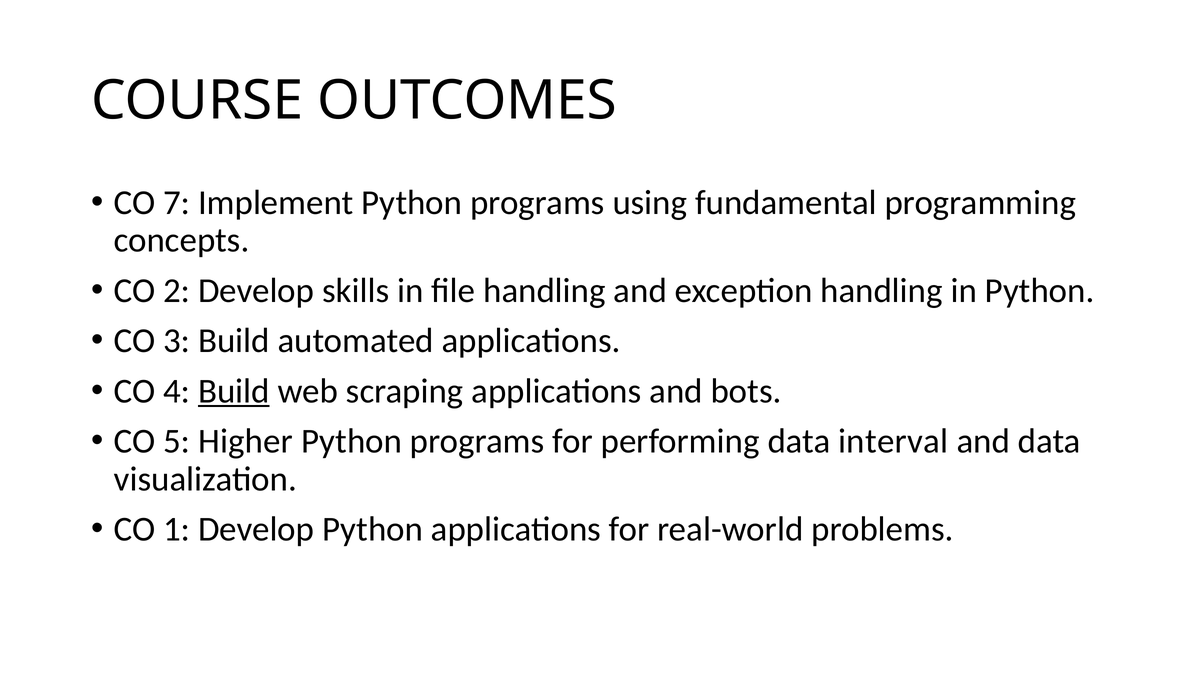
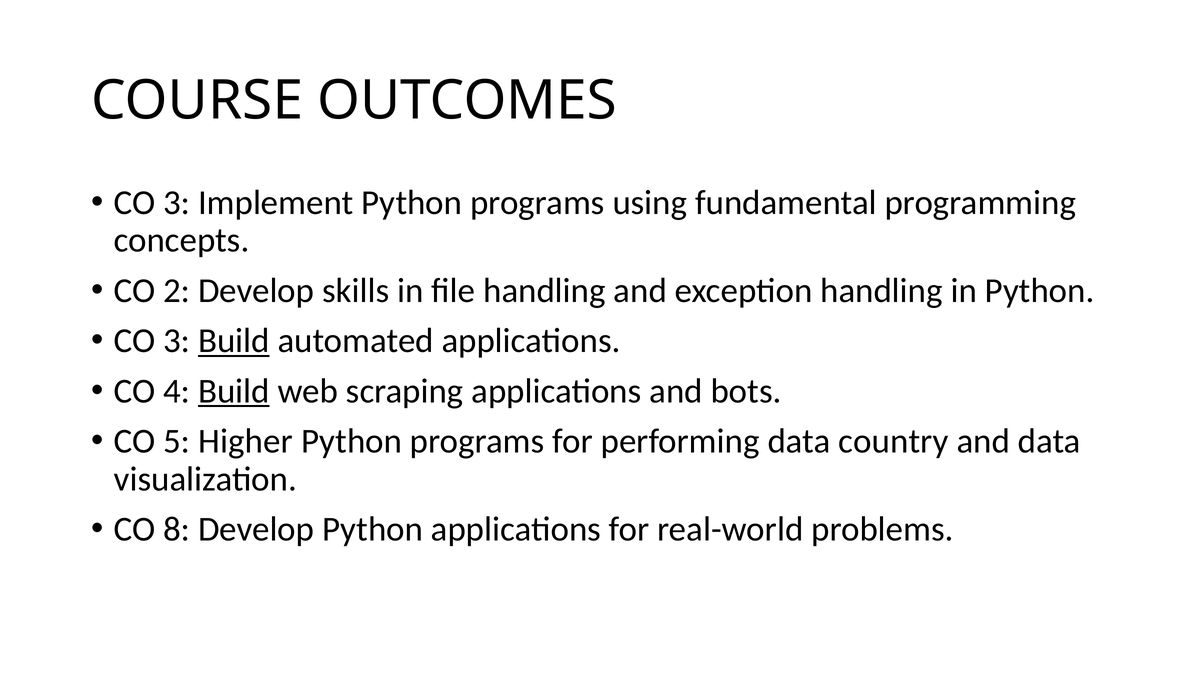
7: 7 -> 3 (177, 203)
Build underline: none -> present (234, 341)
interval: interval -> country (893, 442)
1: 1 -> 8 (177, 530)
